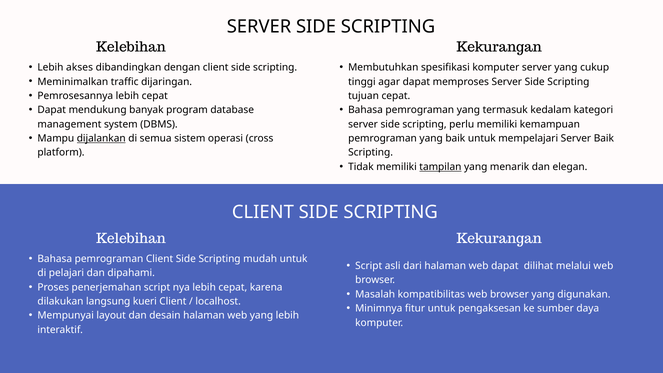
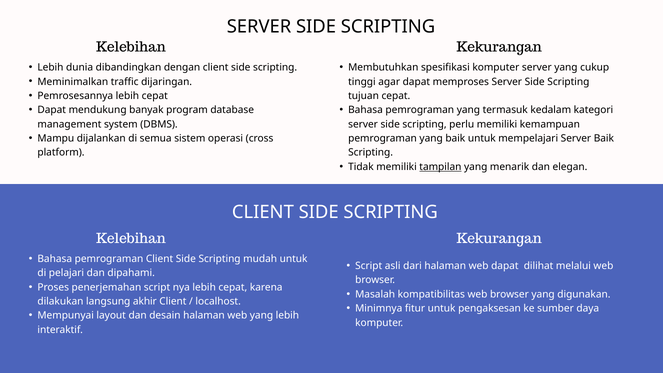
akses: akses -> dunia (80, 67)
dijalankan underline: present -> none (101, 138)
kueri: kueri -> akhir (145, 301)
